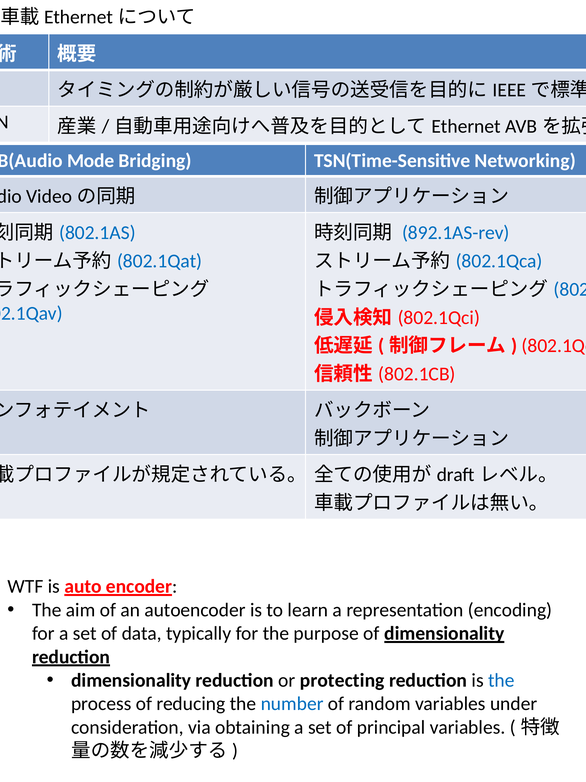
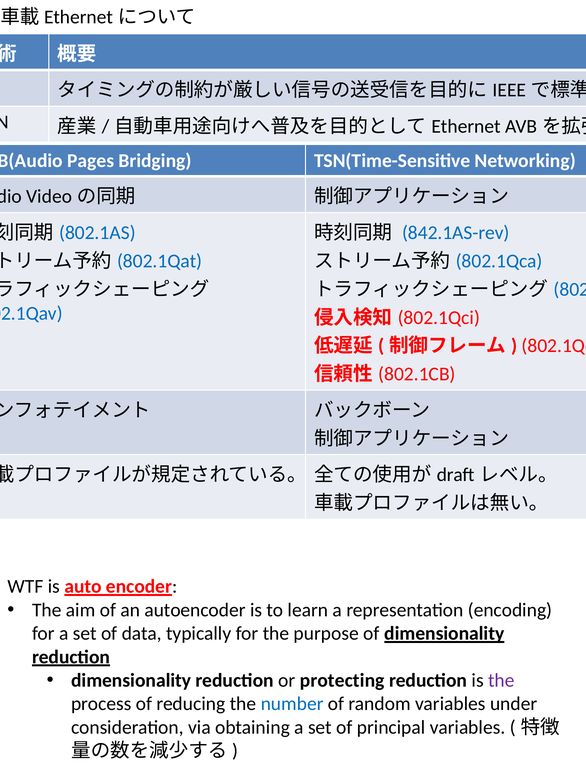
Mode: Mode -> Pages (91, 161)
892.1AS-rev: 892.1AS-rev -> 842.1AS-rev (456, 232)
the colour: blue -> purple (501, 680)
